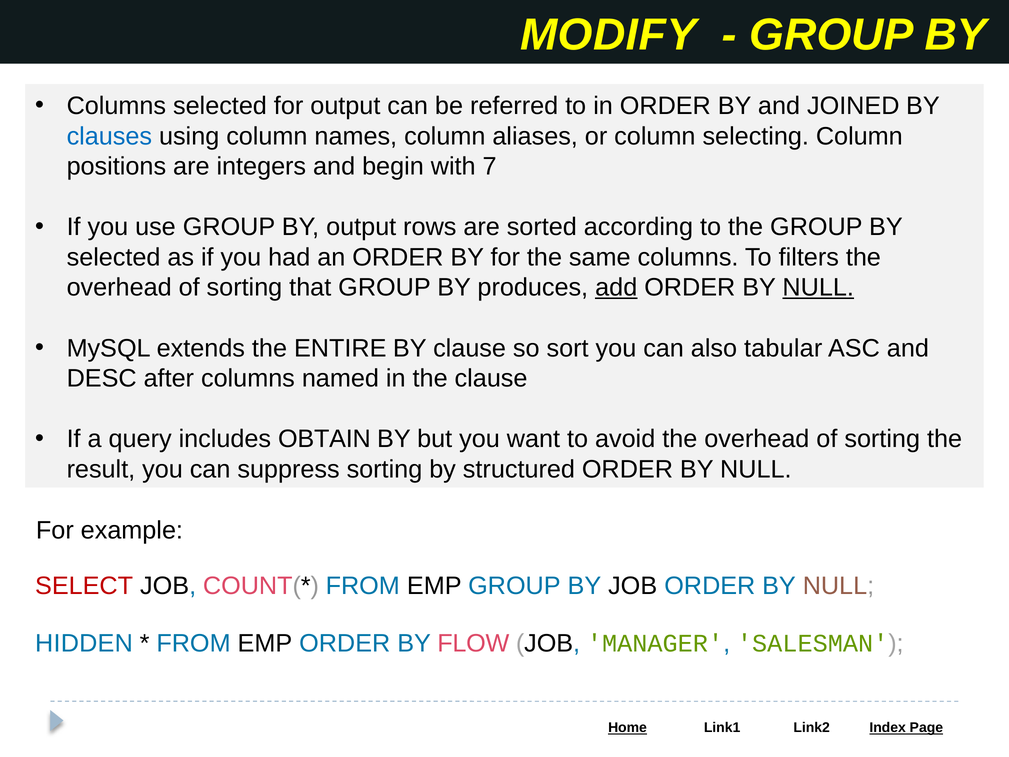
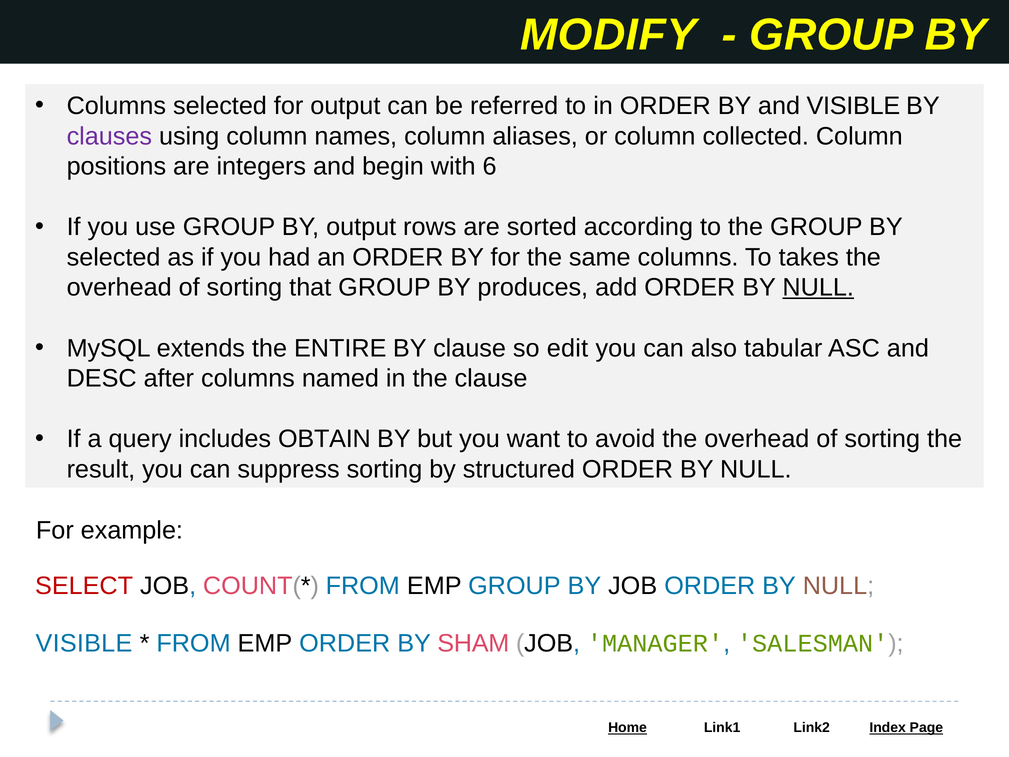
and JOINED: JOINED -> VISIBLE (853, 106)
clauses colour: blue -> purple (109, 136)
selecting: selecting -> collected (756, 136)
7: 7 -> 6 (490, 166)
filters: filters -> takes (809, 257)
add underline: present -> none (616, 288)
sort: sort -> edit (567, 348)
HIDDEN: HIDDEN -> VISIBLE (84, 643)
FLOW: FLOW -> SHAM (473, 643)
